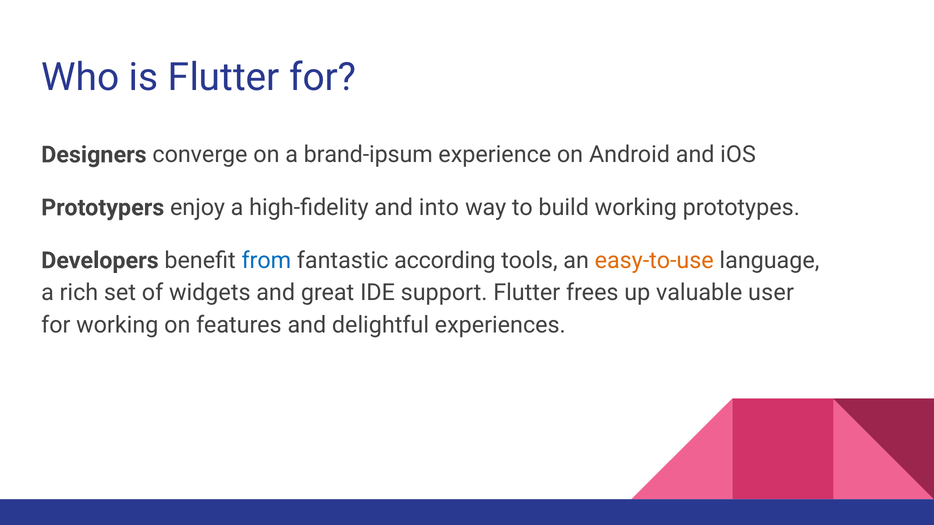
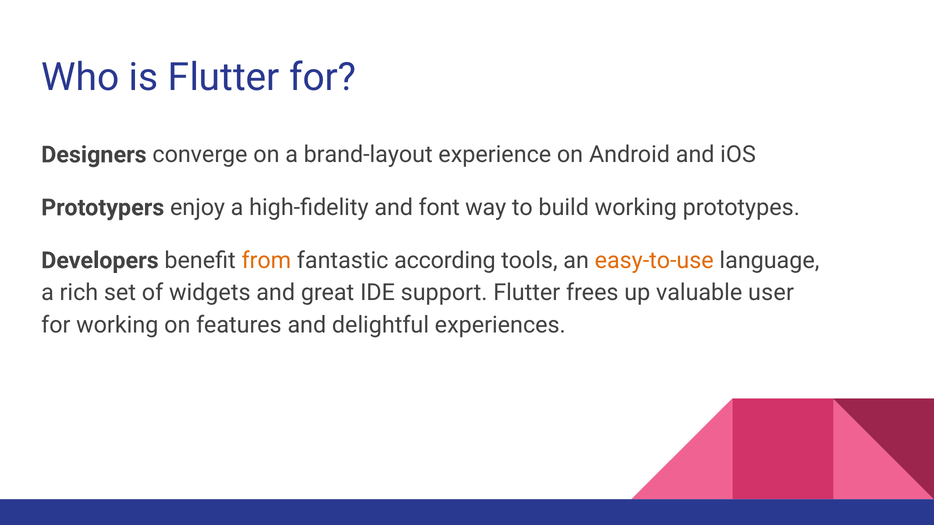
brand-ipsum: brand-ipsum -> brand-layout (368, 155)
into: into -> font (439, 208)
from colour: blue -> orange (266, 261)
